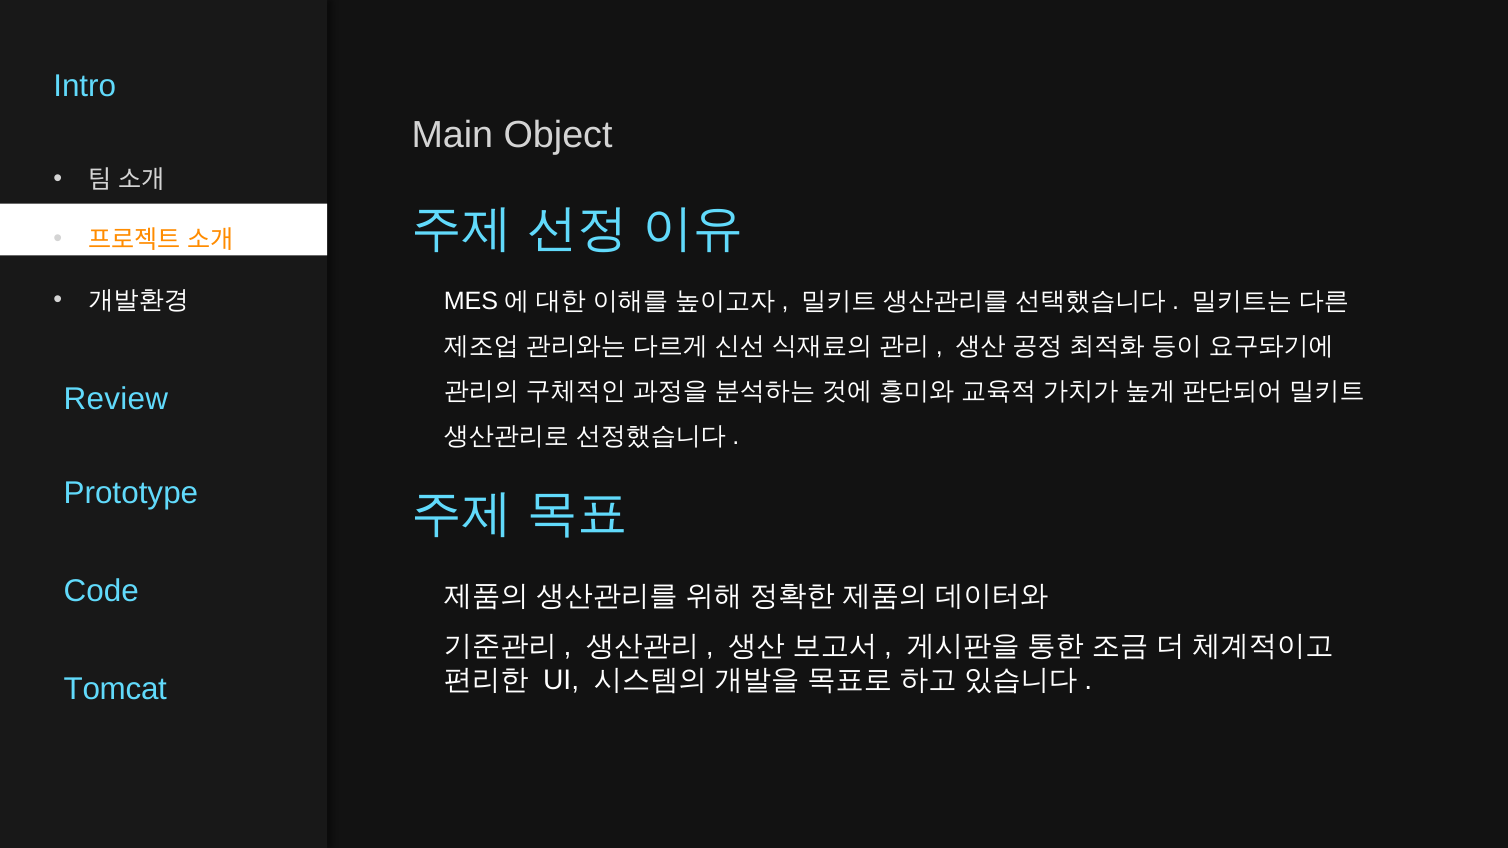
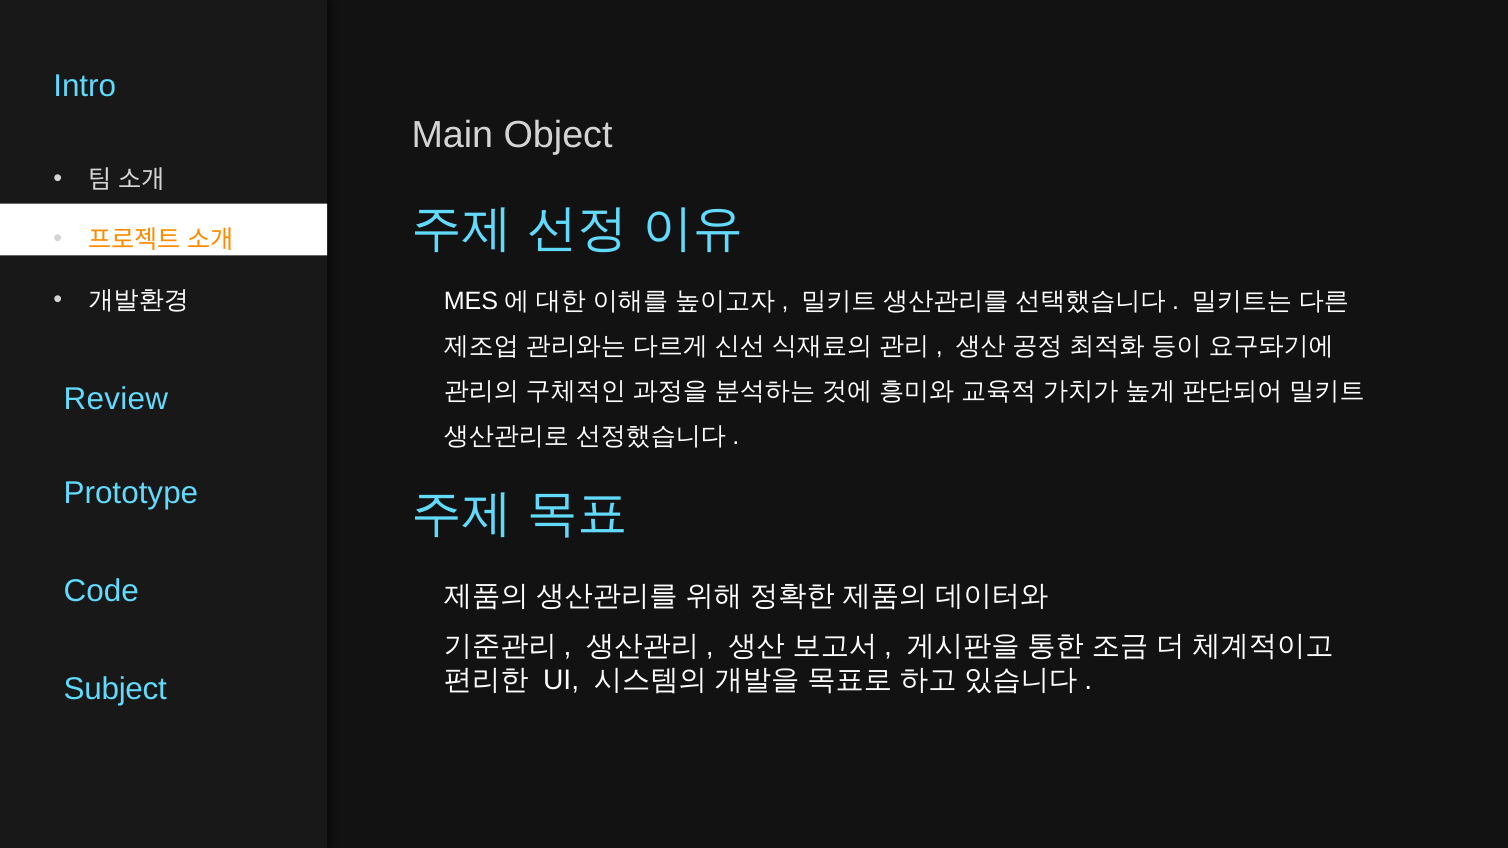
Tomcat: Tomcat -> Subject (115, 689)
